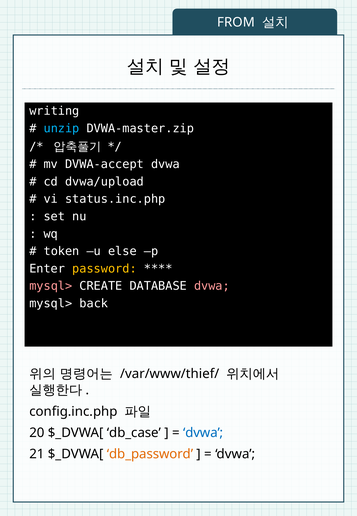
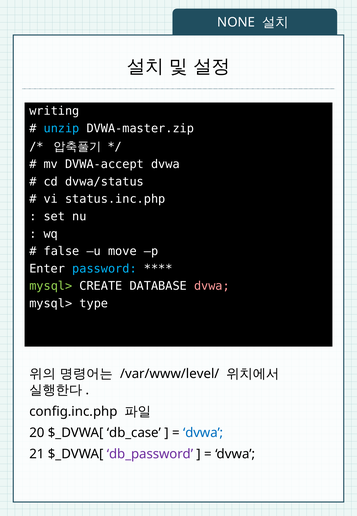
FROM: FROM -> NONE (236, 22)
dvwa/upload: dvwa/upload -> dvwa/status (104, 182)
token: token -> false (62, 251)
else: else -> move (122, 251)
password colour: yellow -> light blue (104, 268)
mysql> colour: pink -> light green (51, 286)
back: back -> type (94, 303)
/var/www/thief/: /var/www/thief/ -> /var/www/level/ (170, 374)
db_password colour: orange -> purple (150, 454)
